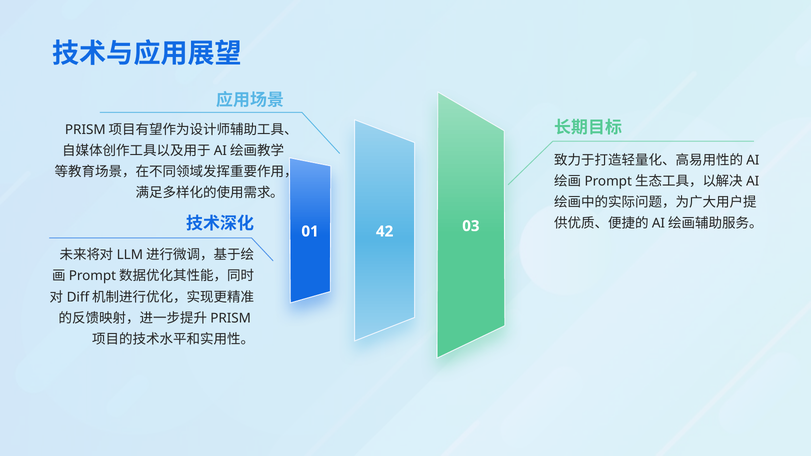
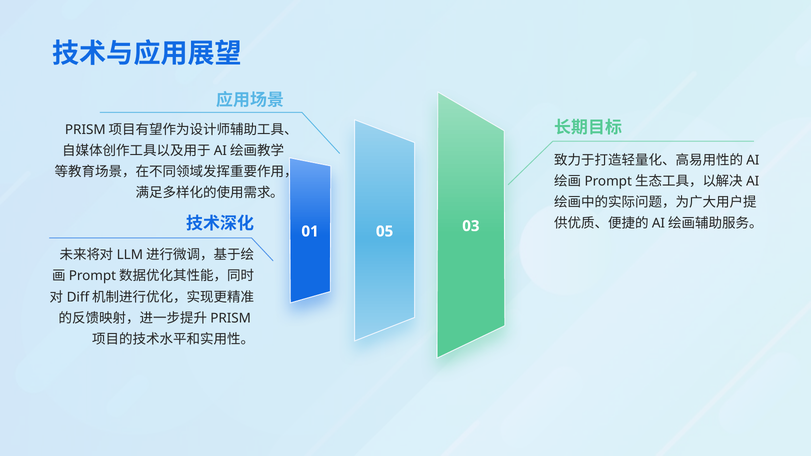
42: 42 -> 05 (385, 232)
